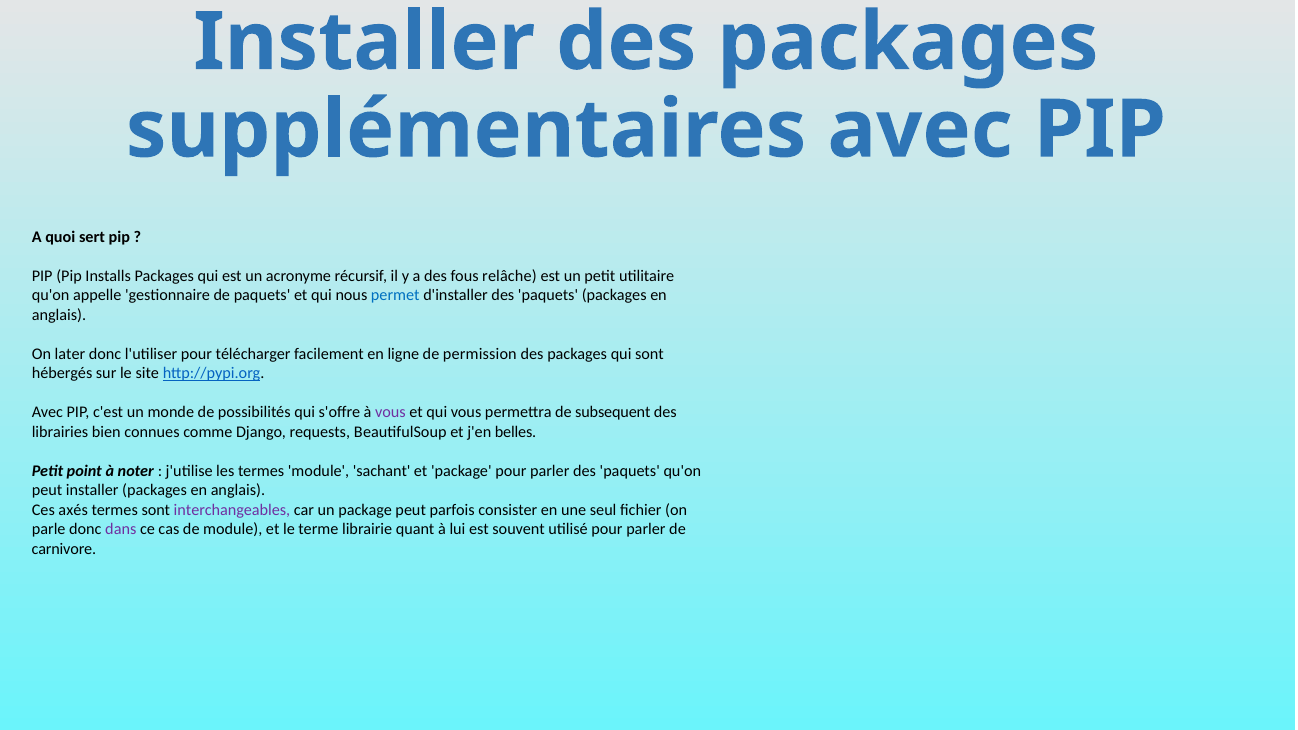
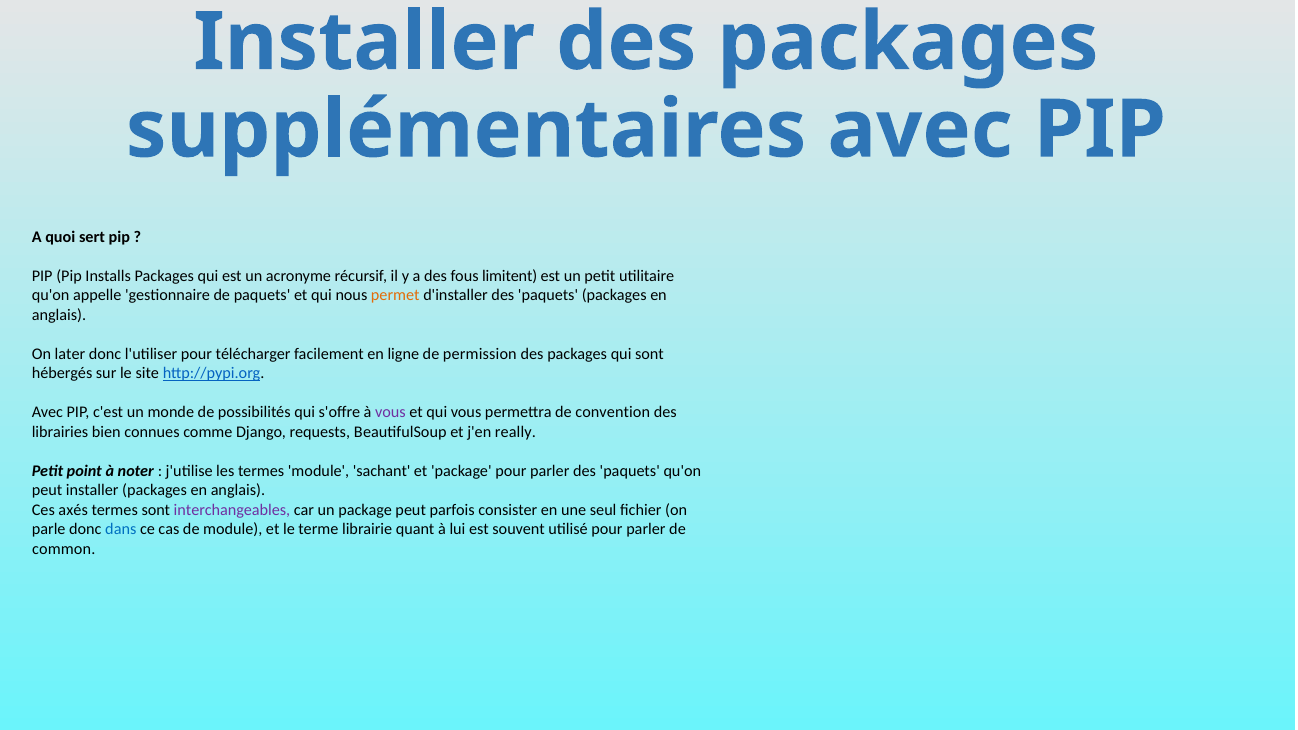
relâche: relâche -> limitent (510, 276)
permet colour: blue -> orange (395, 296)
subsequent: subsequent -> convention (613, 413)
belles: belles -> really (515, 432)
dans colour: purple -> blue (121, 529)
carnivore: carnivore -> common (64, 549)
